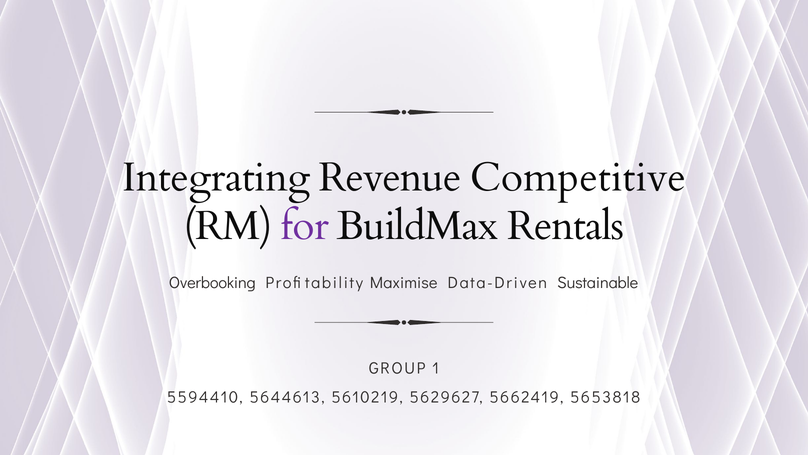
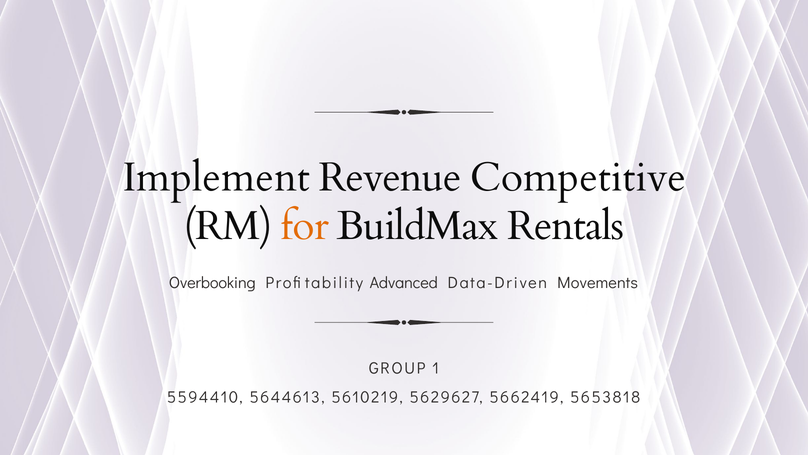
Integrating: Integrating -> Implement (216, 177)
for colour: purple -> orange (305, 226)
Maximise: Maximise -> Advanced (404, 282)
Sustainable: Sustainable -> Movements (598, 282)
